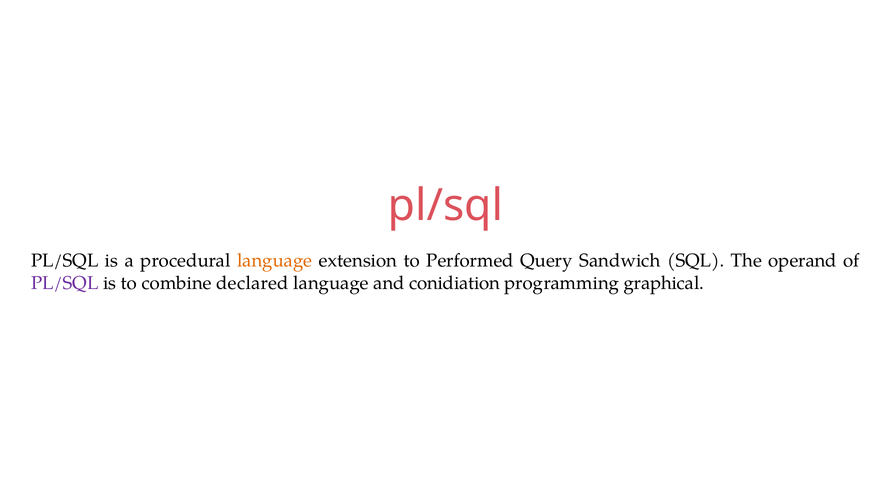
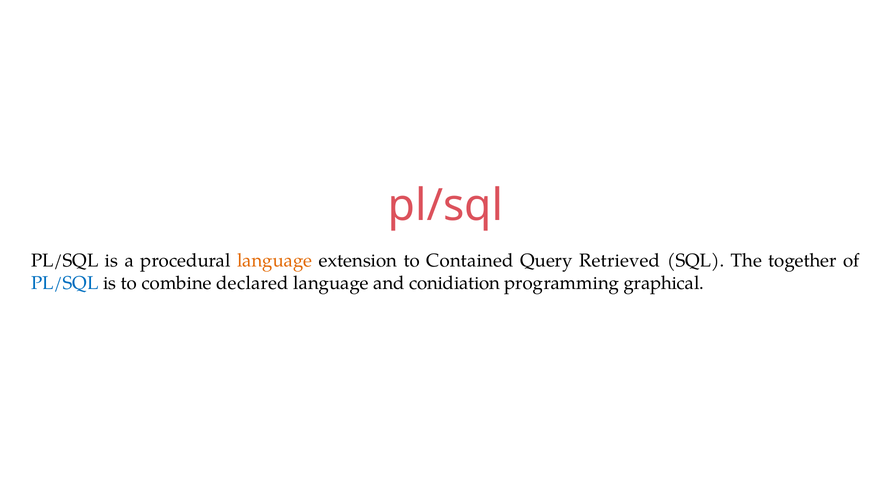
Performed: Performed -> Contained (470, 261)
Sandwich: Sandwich -> Retrieved (620, 261)
operand: operand -> together (803, 261)
PL/SQL colour: purple -> blue (65, 283)
